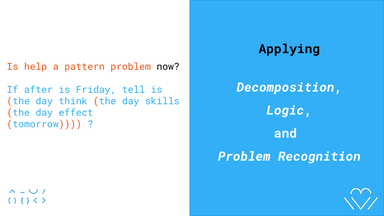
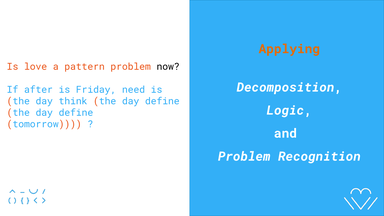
Applying colour: black -> orange (289, 49)
help: help -> love (36, 67)
tell: tell -> need (134, 90)
skills: skills -> define (162, 101)
effect: effect -> define (76, 113)
